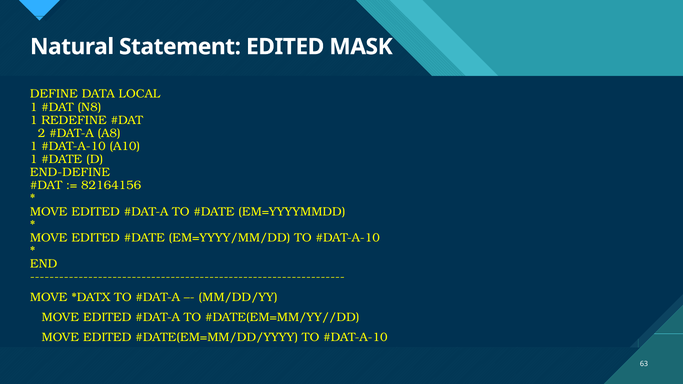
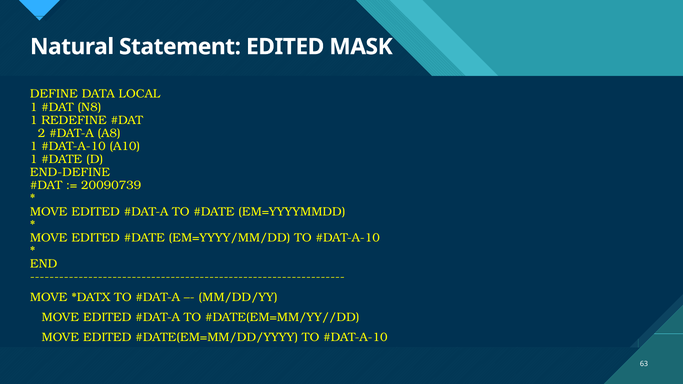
82164156: 82164156 -> 20090739 (111, 185)
